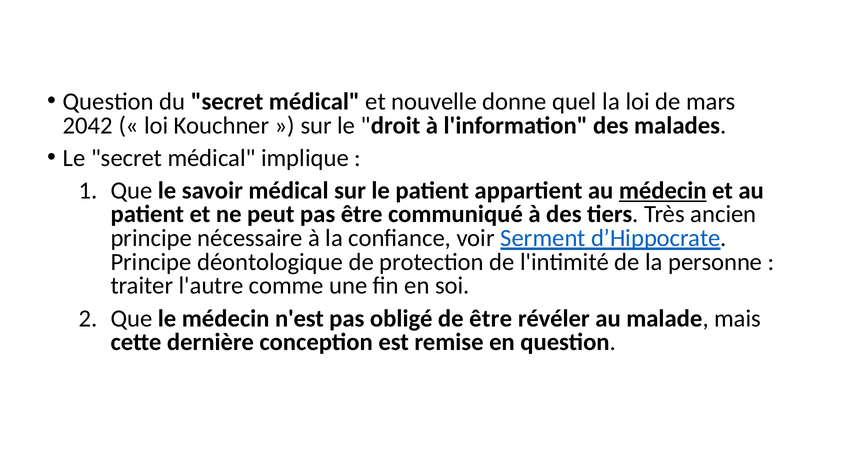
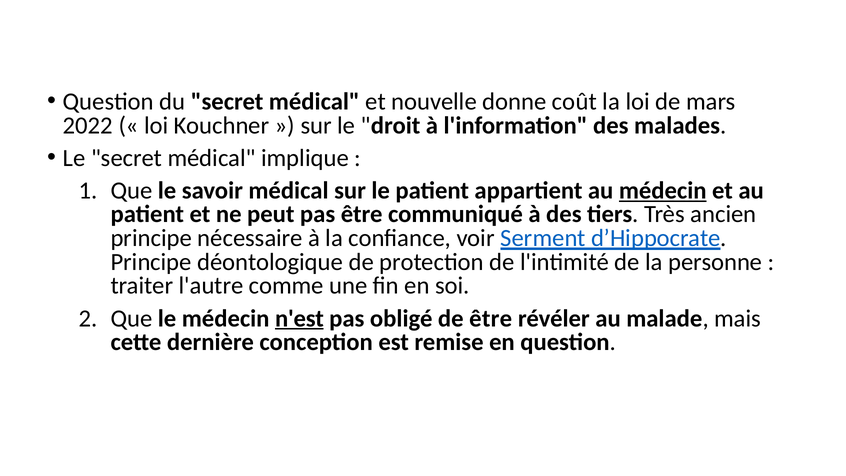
quel: quel -> coût (574, 102)
2042: 2042 -> 2022 (88, 125)
n'est underline: none -> present (299, 318)
